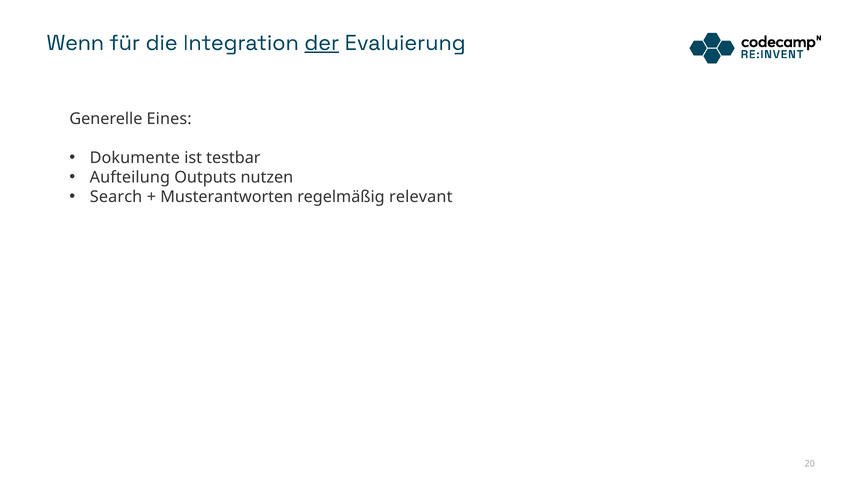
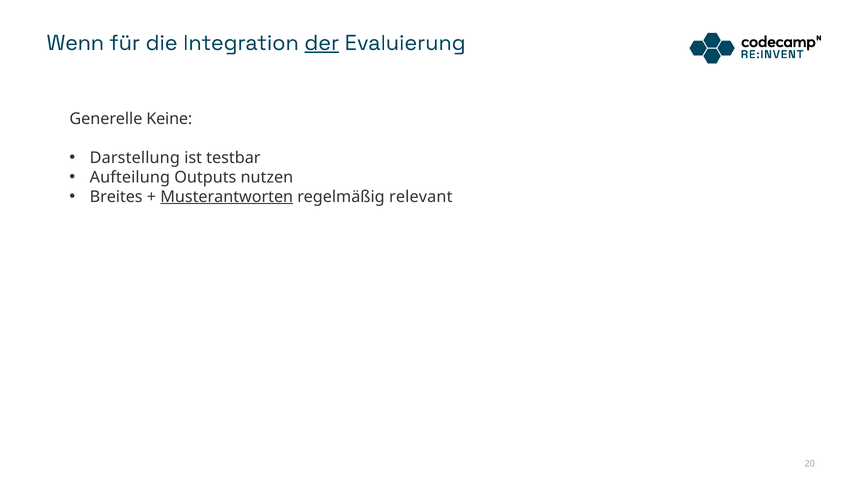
Eines: Eines -> Keine (169, 119)
Dokumente: Dokumente -> Darstellung (135, 158)
Search: Search -> Breites (116, 197)
Musterantworten underline: none -> present (227, 197)
